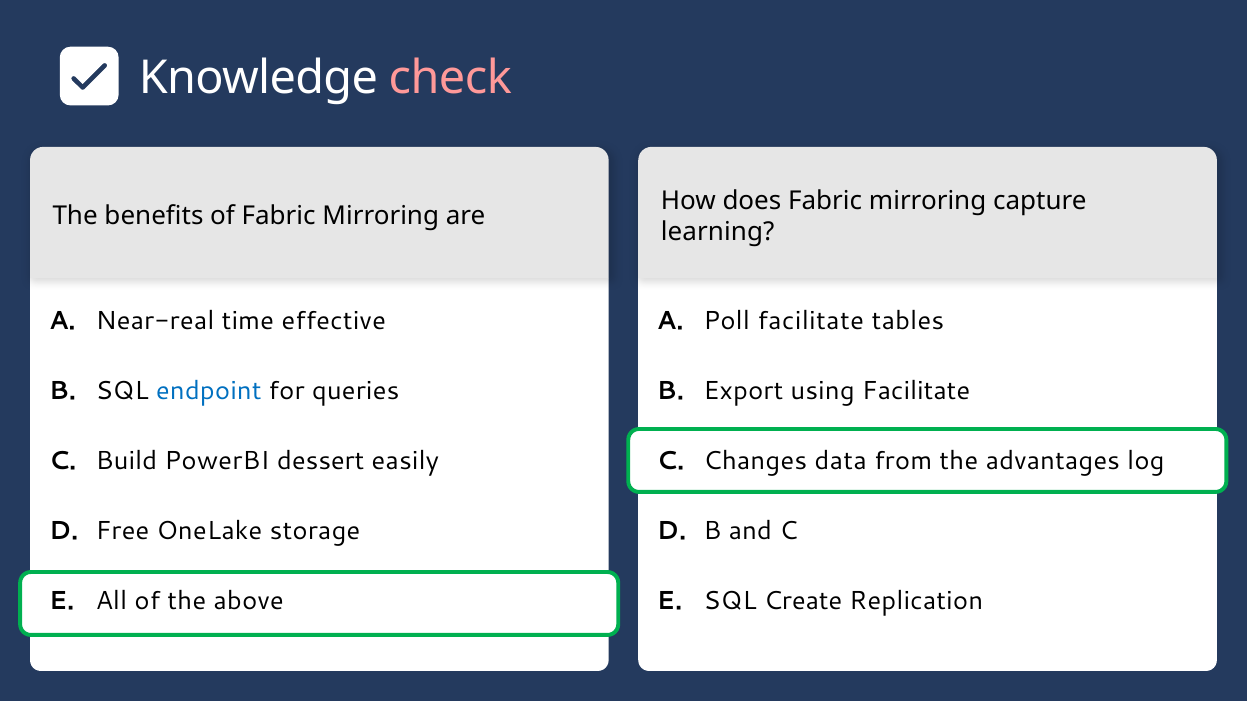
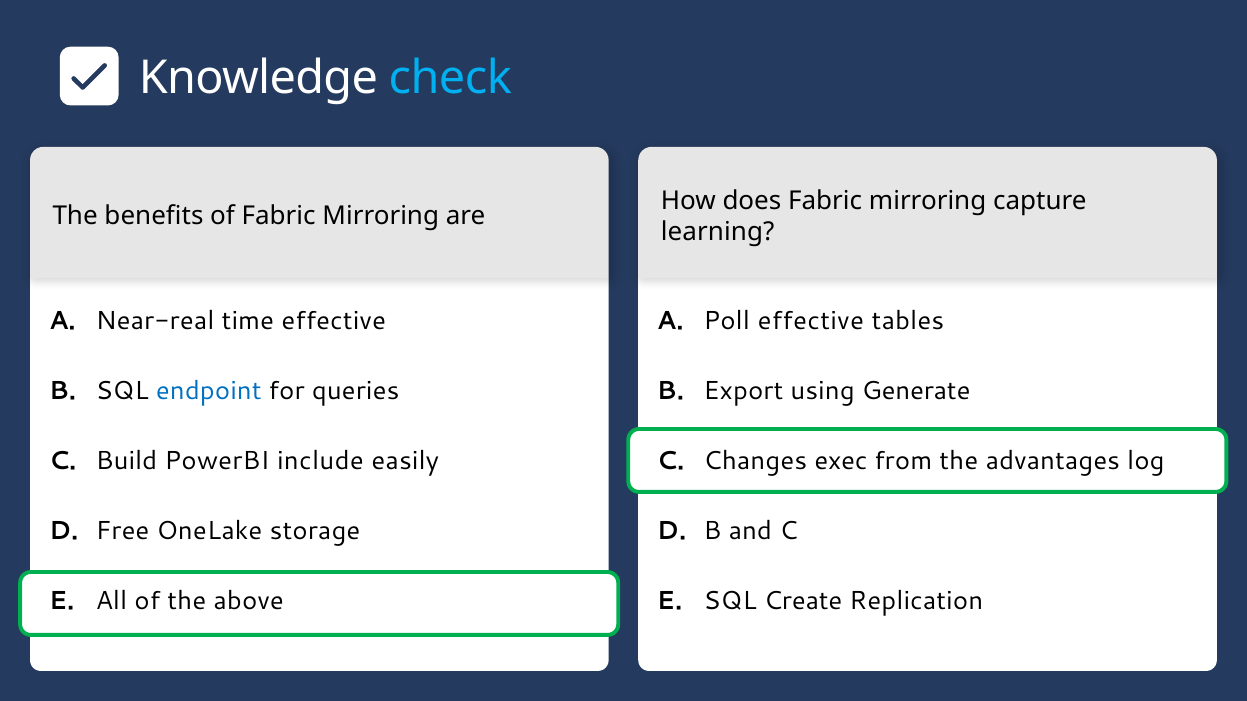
check colour: pink -> light blue (450, 78)
facilitate: facilitate -> effective (811, 321)
using Facilitate: Facilitate -> Generate (916, 391)
dessert: dessert -> include (320, 461)
data: data -> exec (841, 461)
